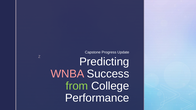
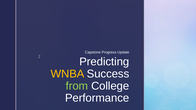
WNBA colour: pink -> yellow (67, 74)
